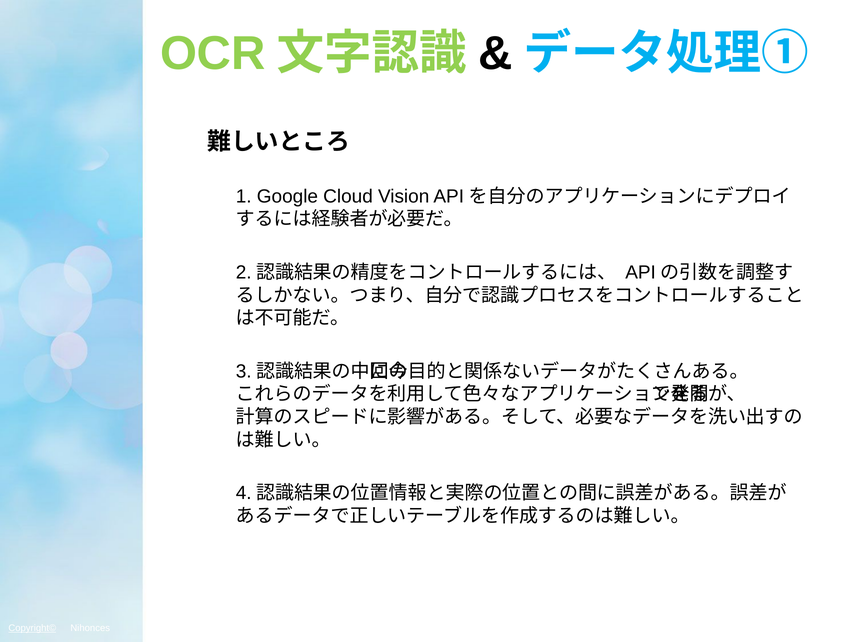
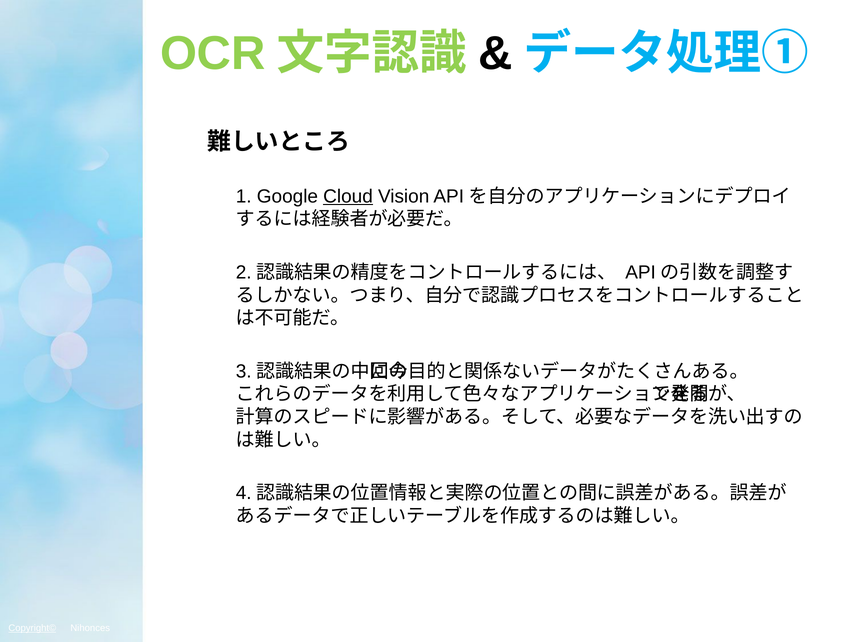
Cloud underline: none -> present (348, 196)
